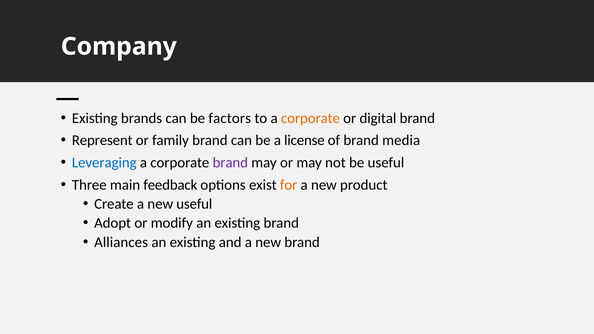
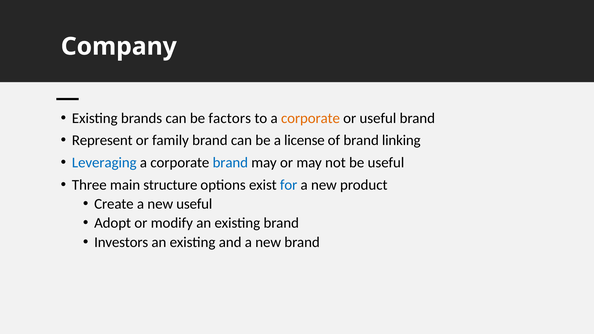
or digital: digital -> useful (378, 118)
media: media -> linking (401, 140)
brand colour: purple -> blue (230, 163)
feedback: feedback -> structure (170, 185)
for colour: orange -> blue (289, 185)
Alliances: Alliances -> Investors (121, 242)
